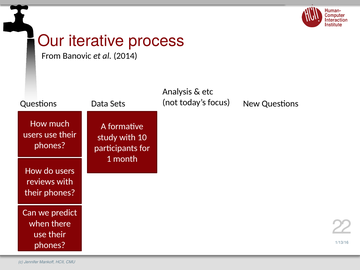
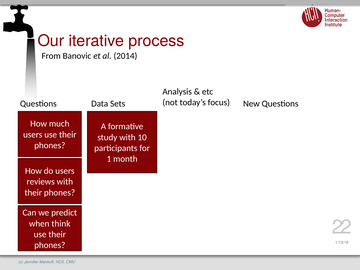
there: there -> think (61, 224)
